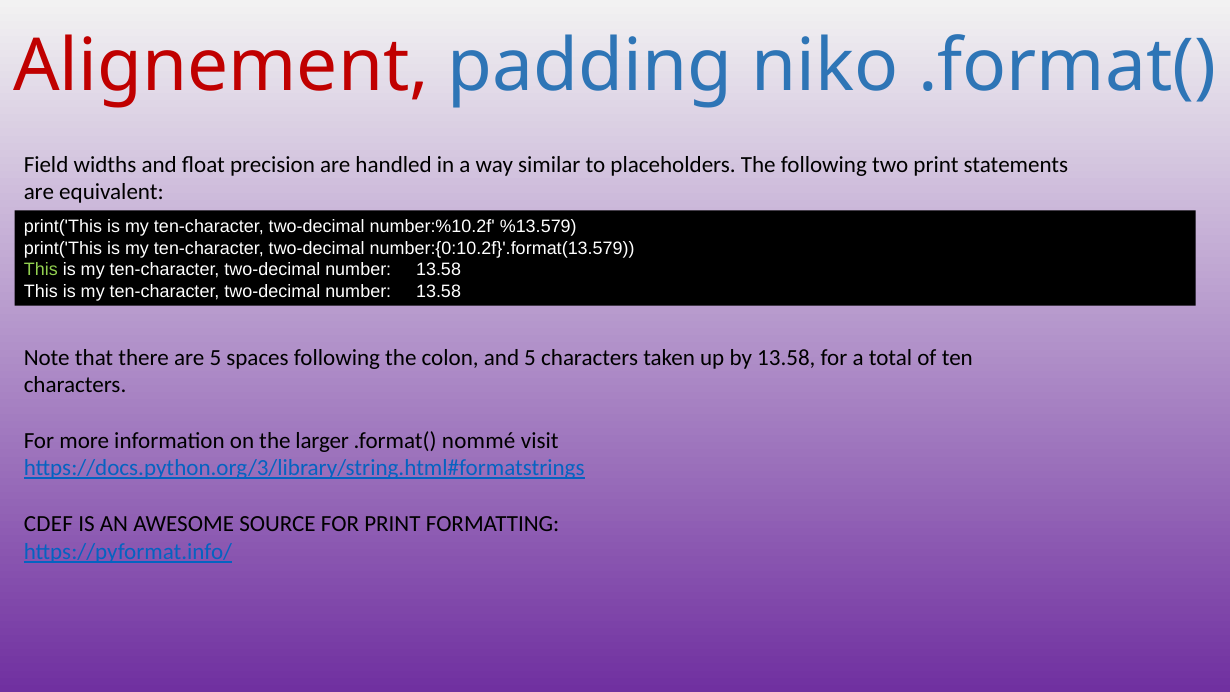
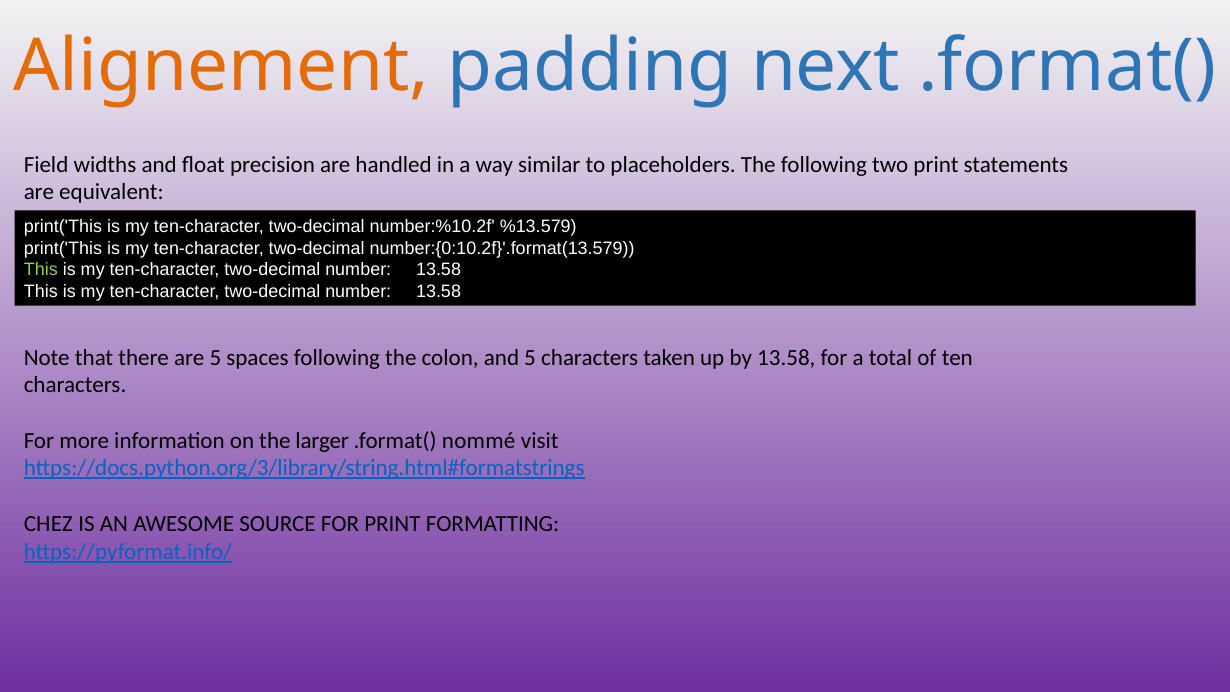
Alignement colour: red -> orange (221, 66)
niko: niko -> next (826, 66)
CDEF: CDEF -> CHEZ (48, 524)
